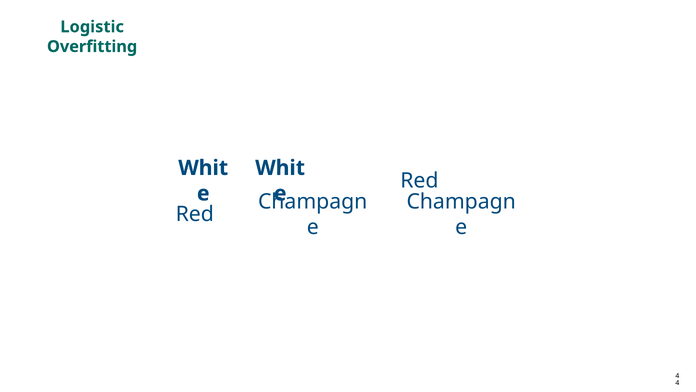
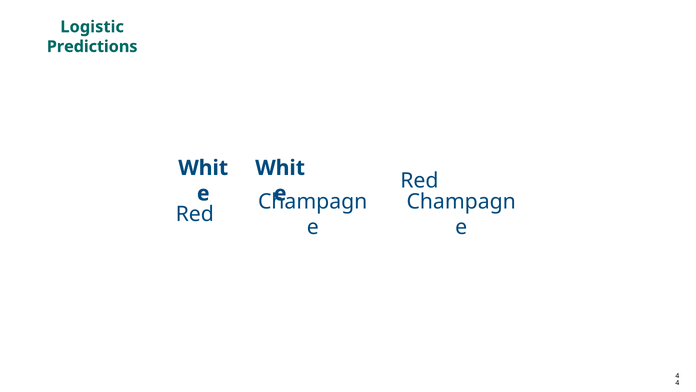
Overfitting: Overfitting -> Predictions (92, 47)
